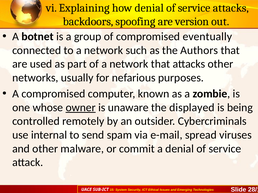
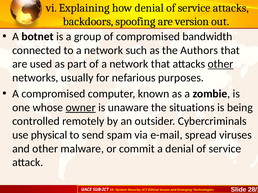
eventually: eventually -> bandwidth (207, 37)
other underline: none -> present (221, 64)
displayed: displayed -> situations (192, 108)
internal: internal -> physical (49, 135)
